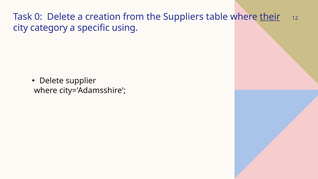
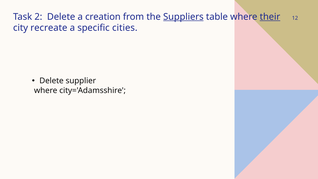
0: 0 -> 2 (38, 17)
Suppliers underline: none -> present (183, 17)
category: category -> recreate (49, 28)
using: using -> cities (125, 28)
